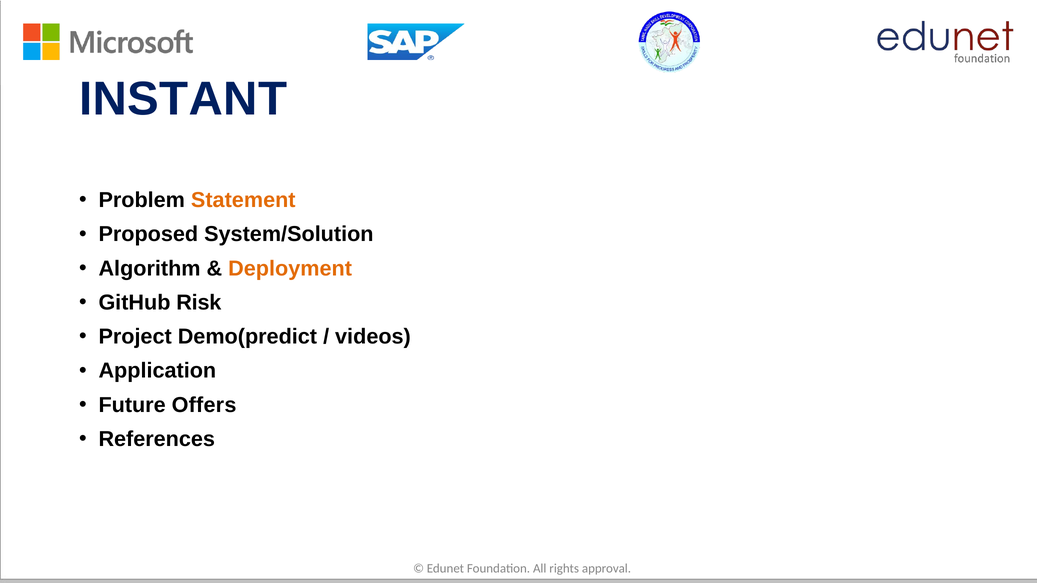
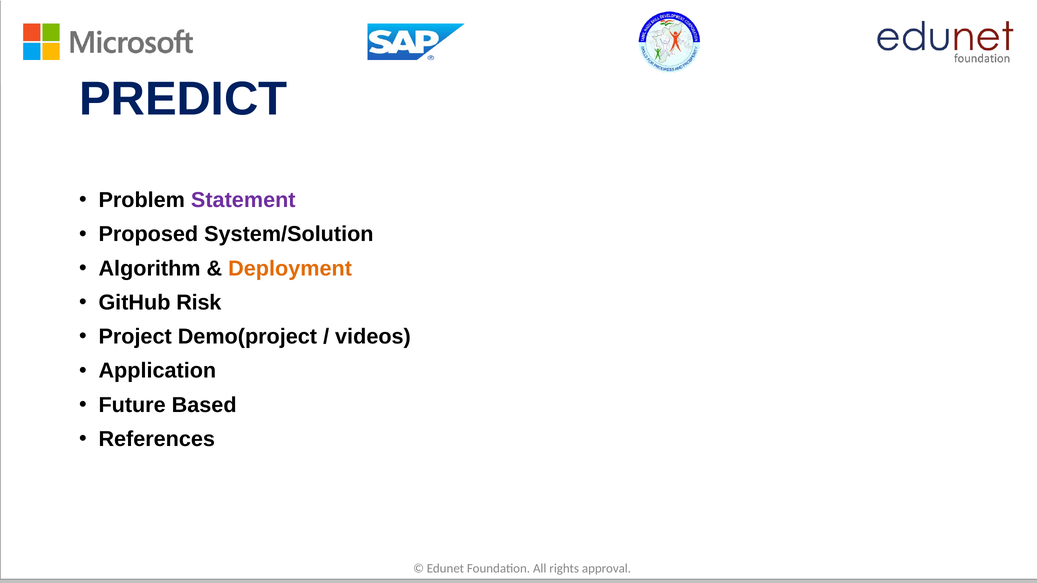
INSTANT: INSTANT -> PREDICT (183, 99)
Statement colour: orange -> purple (243, 200)
Demo(predict: Demo(predict -> Demo(project (247, 337)
Offers: Offers -> Based (204, 405)
